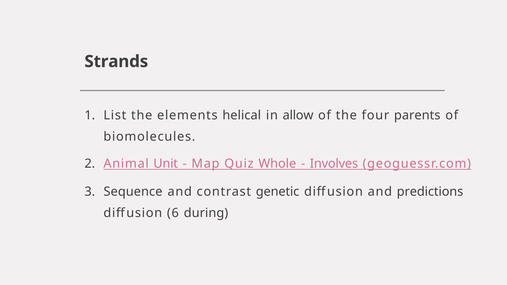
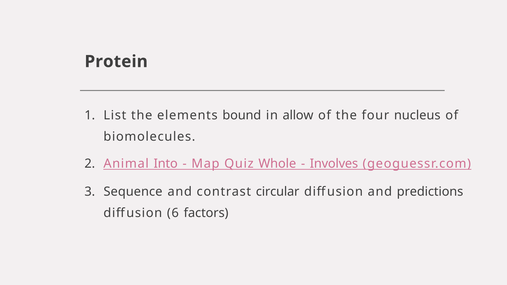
Strands: Strands -> Protein (116, 62)
helical: helical -> bound (242, 115)
parents: parents -> nucleus (417, 115)
Unit: Unit -> Into (166, 164)
genetic: genetic -> circular (278, 192)
during: during -> factors (206, 213)
